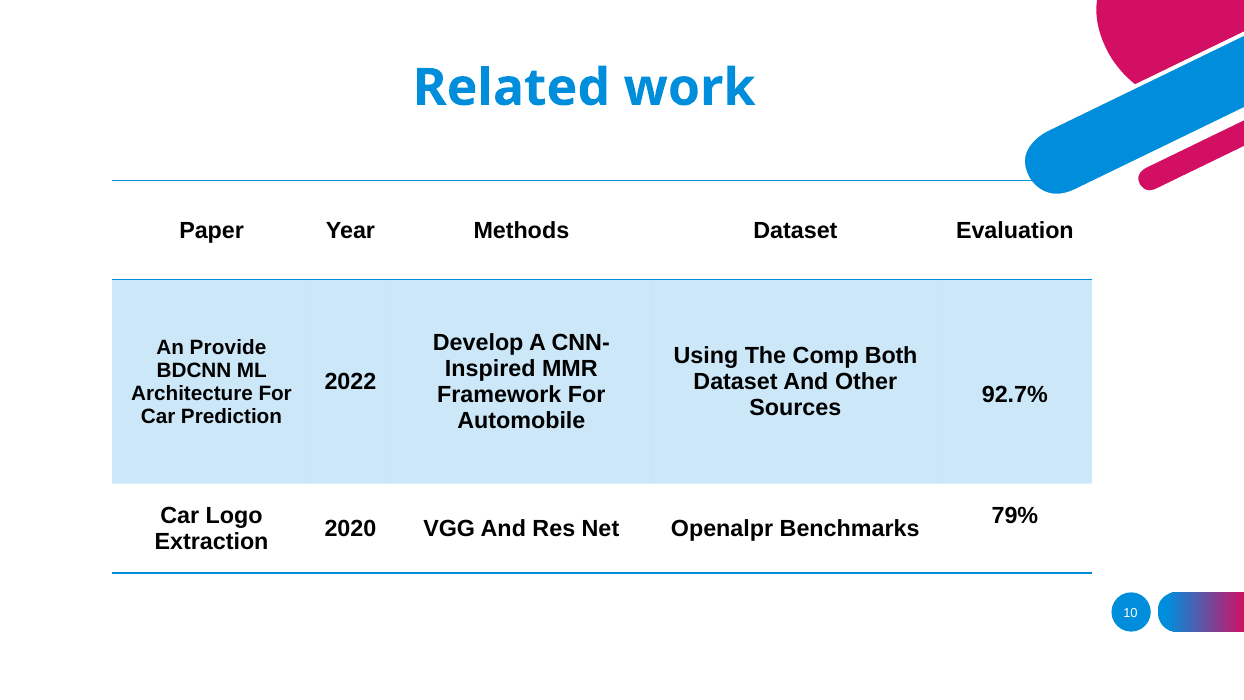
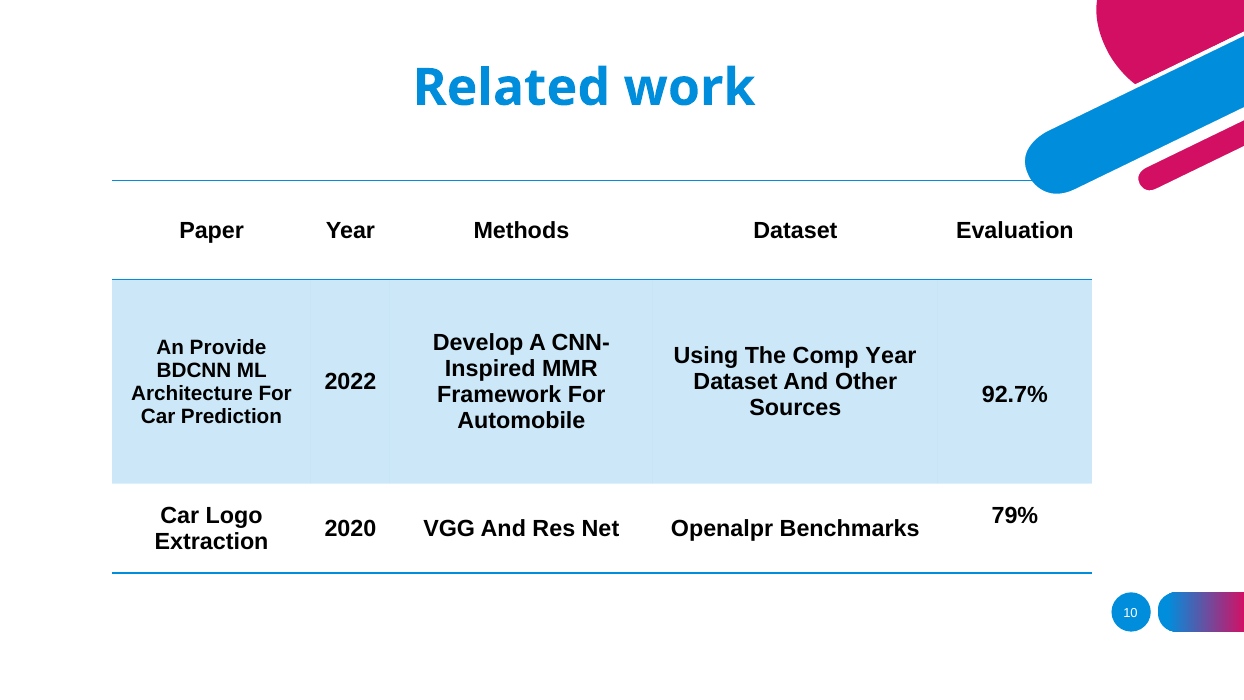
Comp Both: Both -> Year (891, 356)
